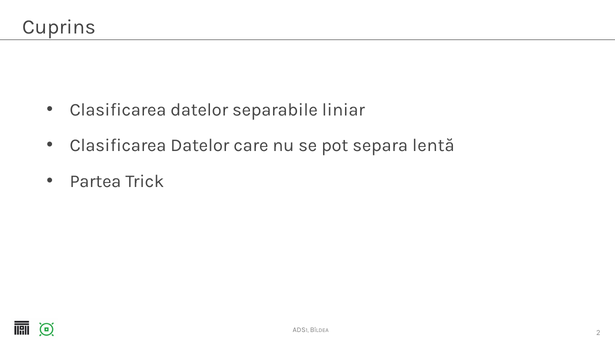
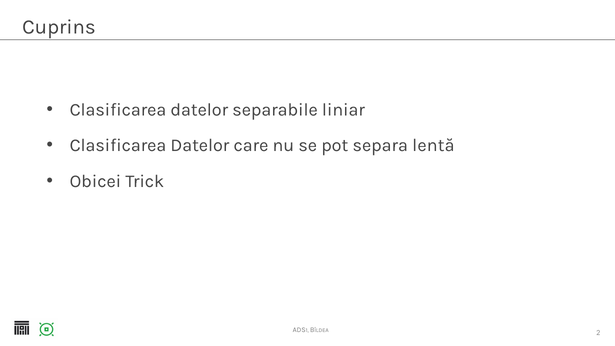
Partea: Partea -> Obicei (95, 181)
